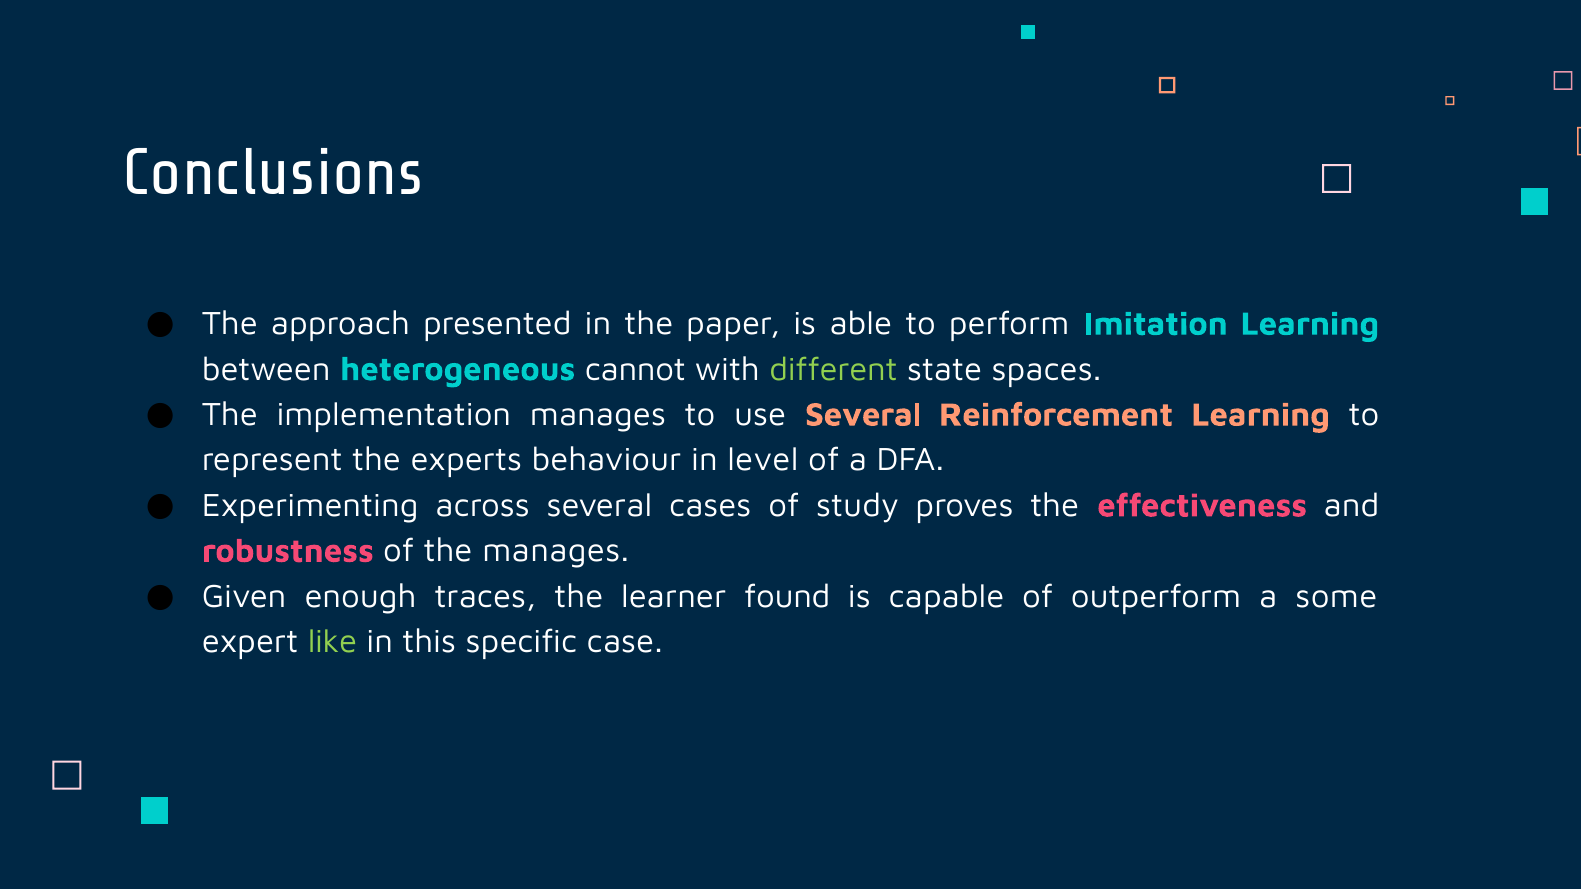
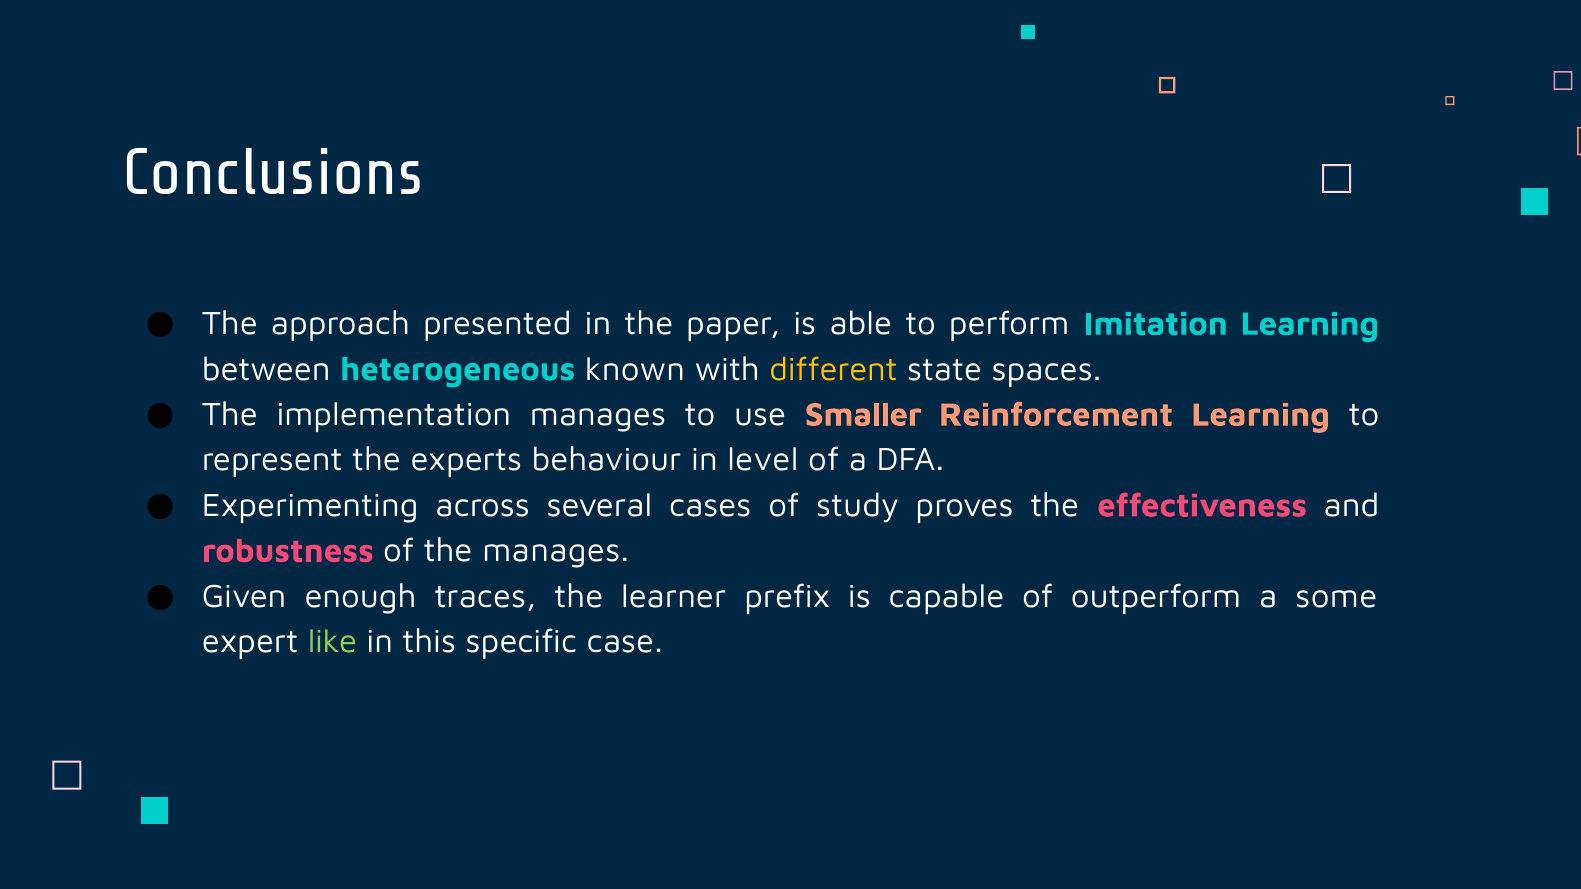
cannot: cannot -> known (635, 369)
different colour: light green -> yellow (833, 369)
use Several: Several -> Smaller (863, 415)
found: found -> prefix (787, 597)
